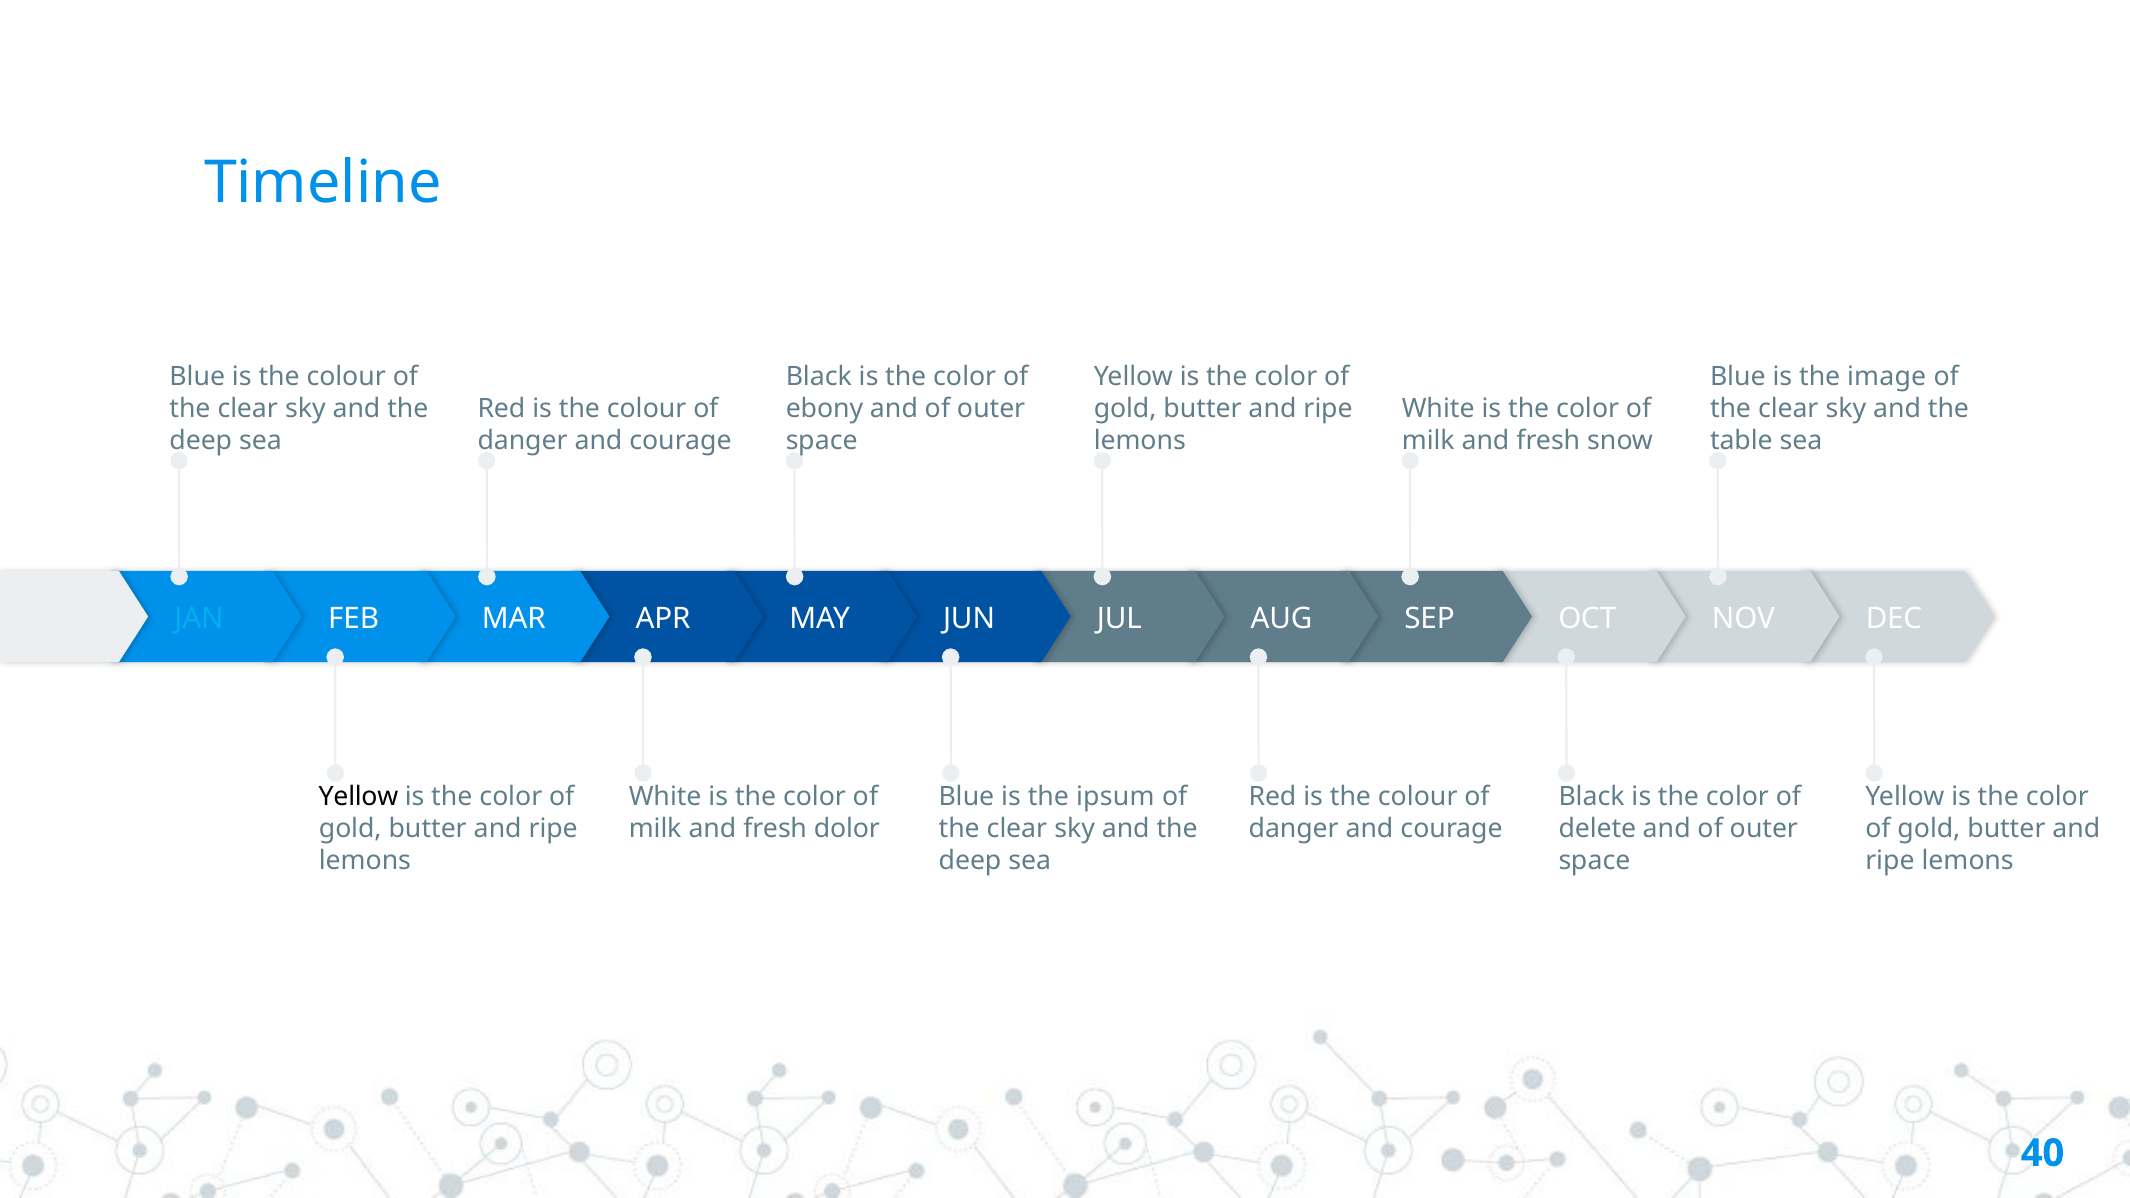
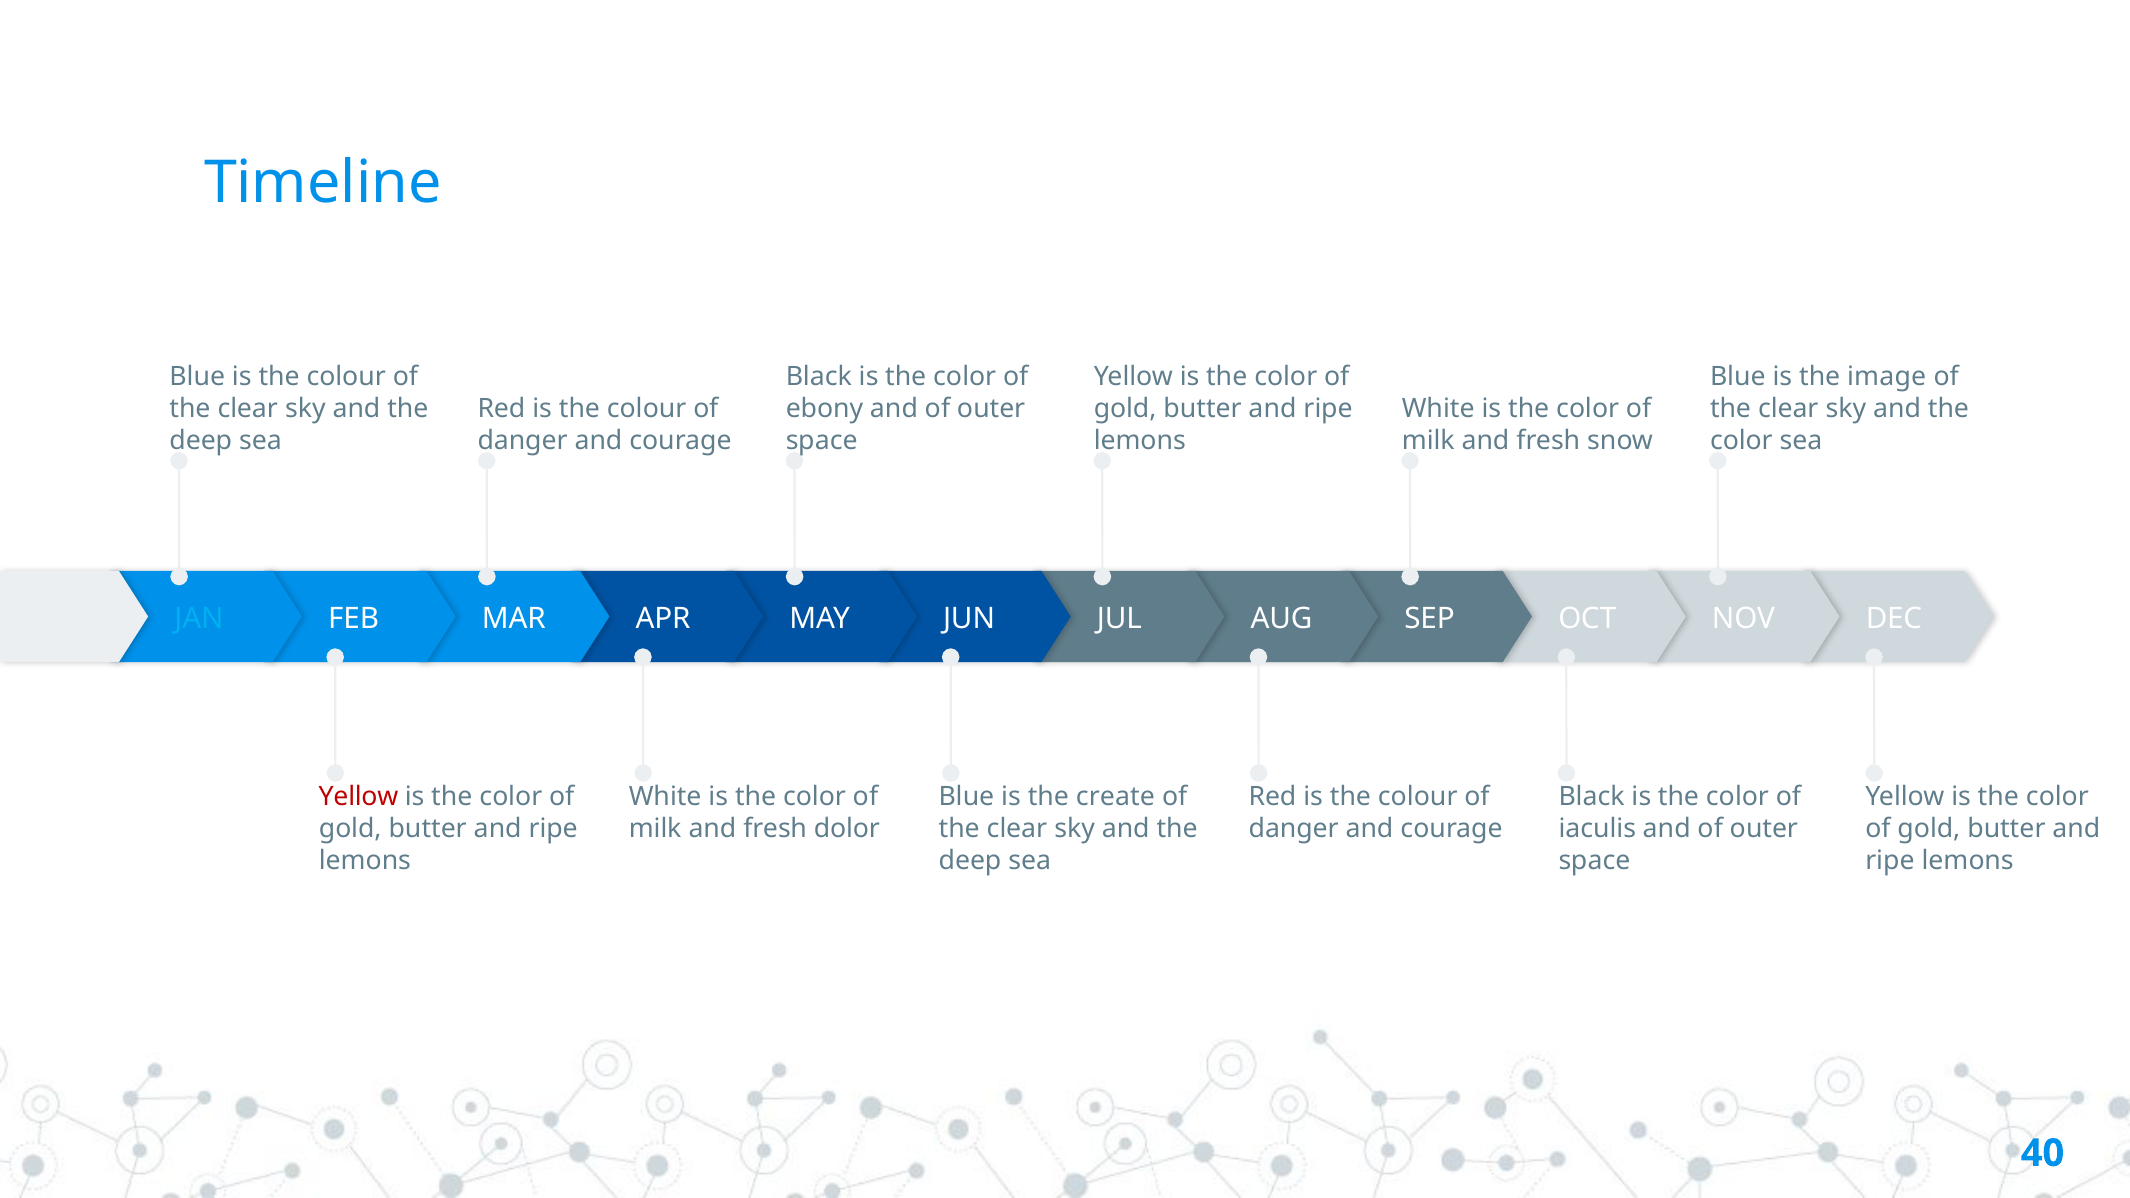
table: table -> color (1741, 441)
Yellow colour: black -> red (358, 797)
ipsum: ipsum -> create (1115, 797)
delete: delete -> iaculis (1597, 829)
